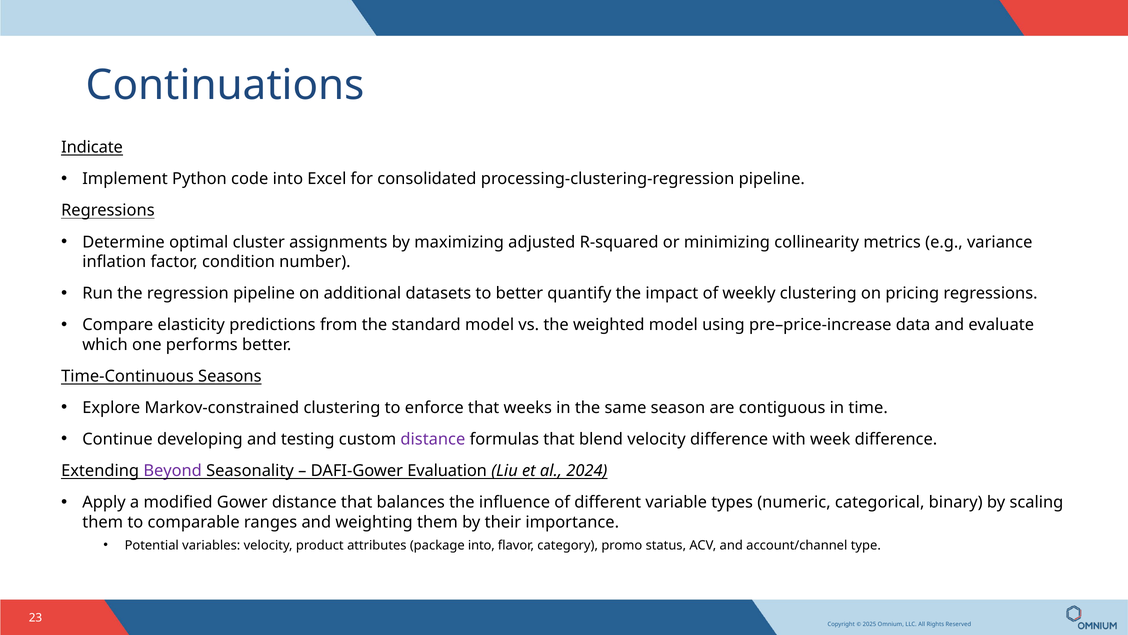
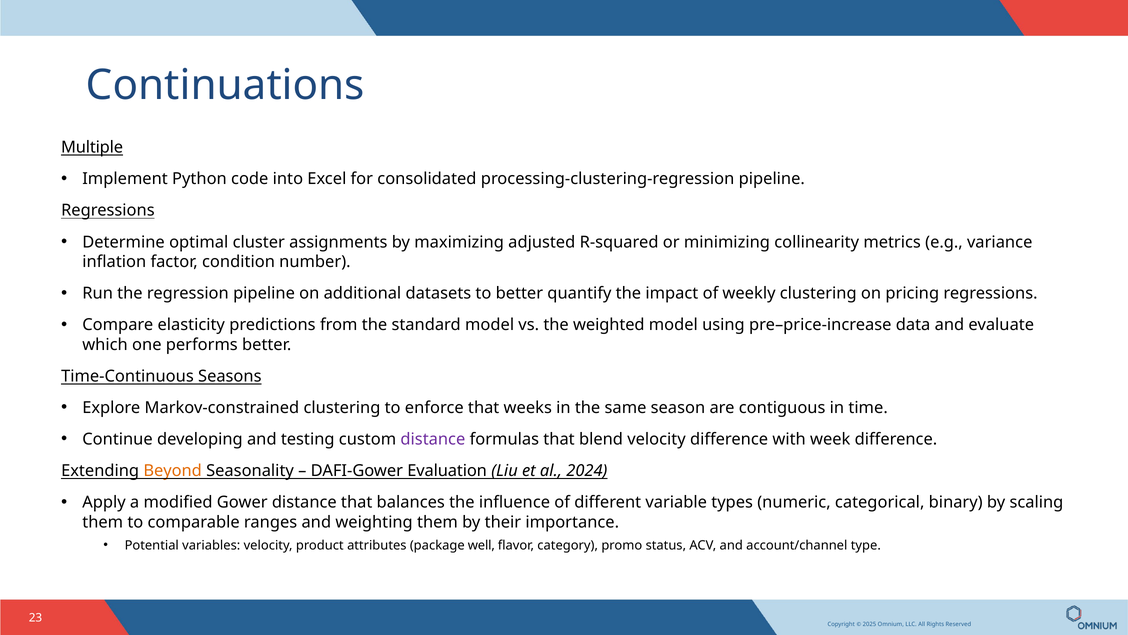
Indicate: Indicate -> Multiple (92, 147)
Beyond colour: purple -> orange (173, 470)
package into: into -> well (481, 545)
